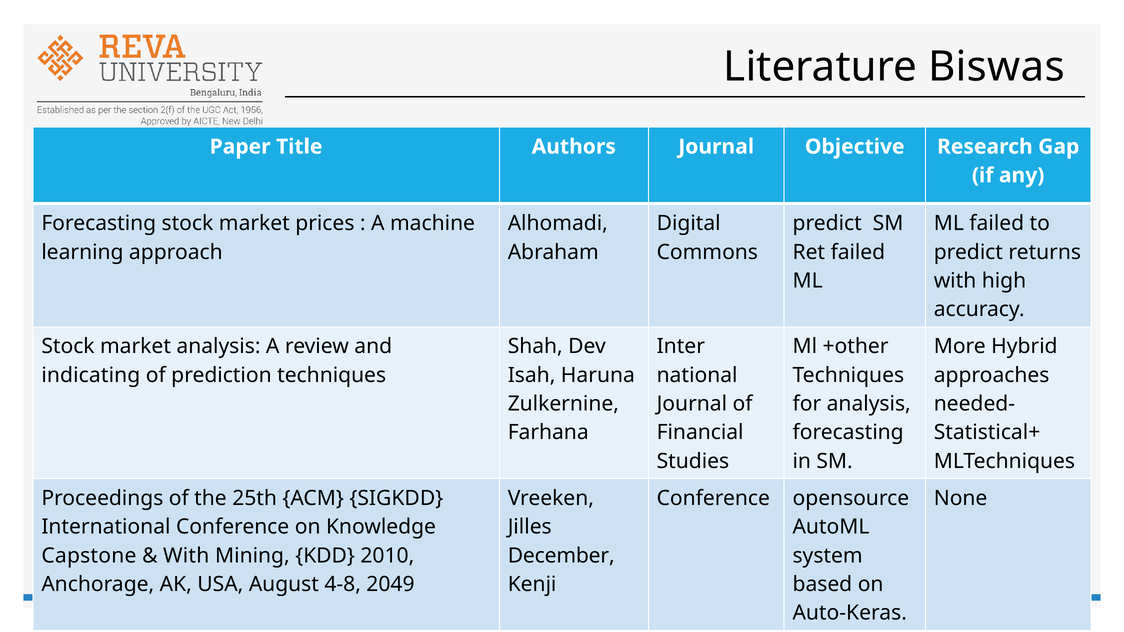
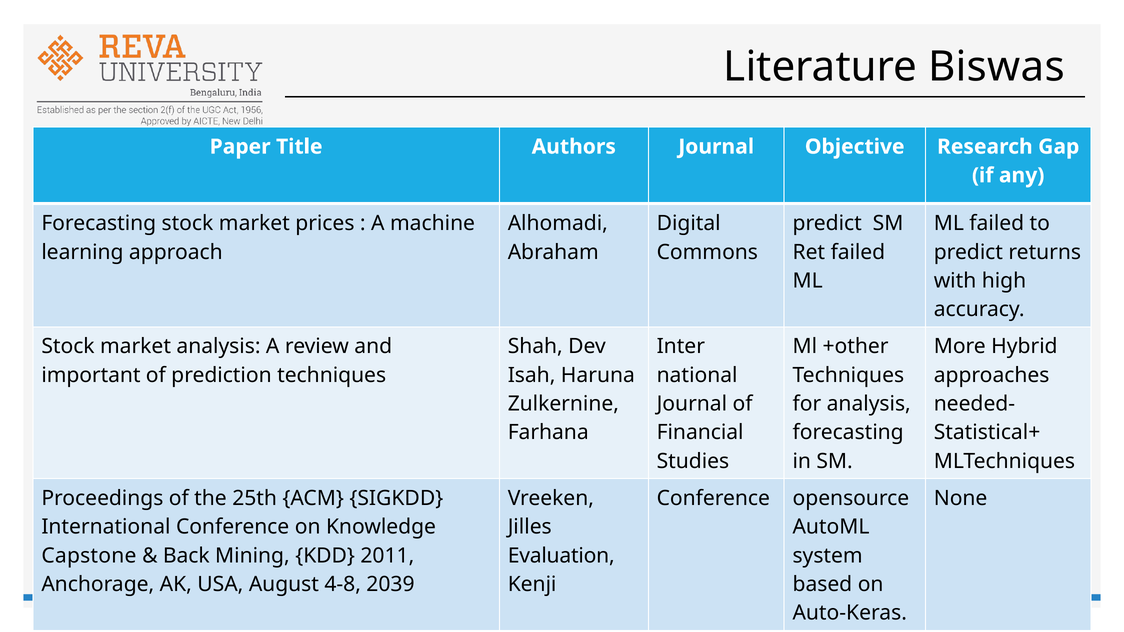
indicating: indicating -> important (91, 375)
With: With -> Back (186, 556)
2010: 2010 -> 2011 (387, 556)
December: December -> Evaluation (561, 556)
2049: 2049 -> 2039 (390, 585)
